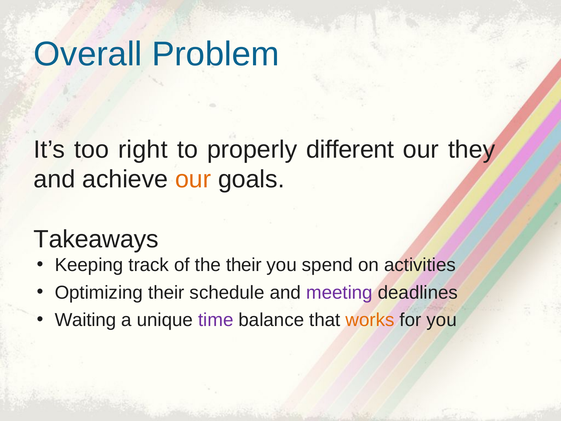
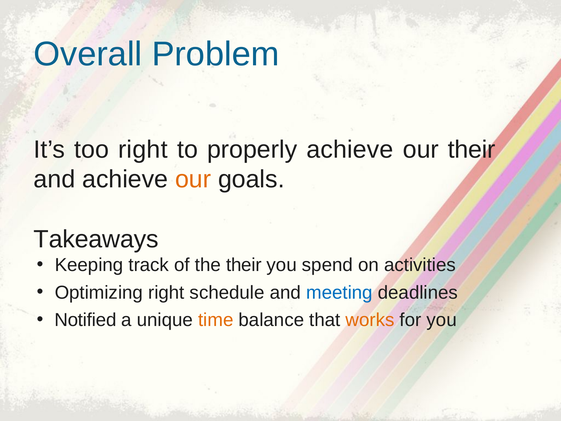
properly different: different -> achieve (350, 149)
our they: they -> their (472, 149)
Optimizing their: their -> right (166, 292)
meeting colour: purple -> blue (339, 292)
Waiting: Waiting -> Notified (85, 320)
time colour: purple -> orange (216, 320)
